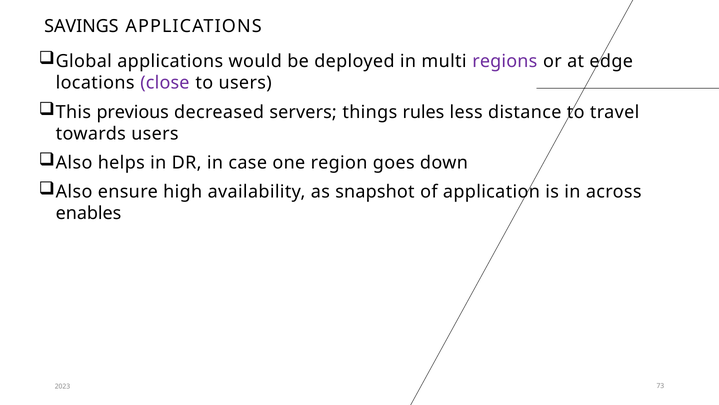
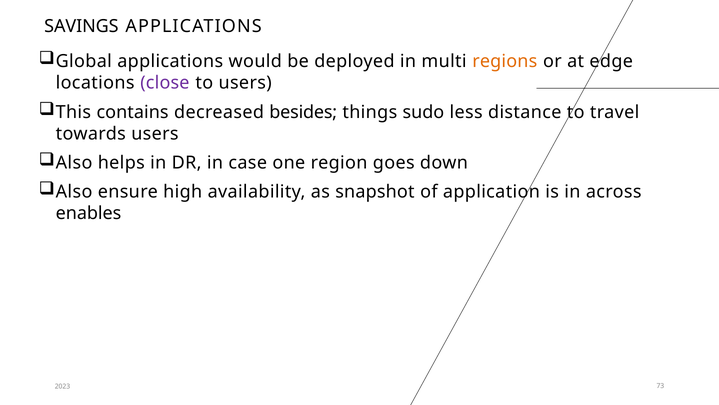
regions colour: purple -> orange (505, 61)
previous: previous -> contains (133, 112)
servers: servers -> besides (303, 112)
rules: rules -> sudo (423, 112)
